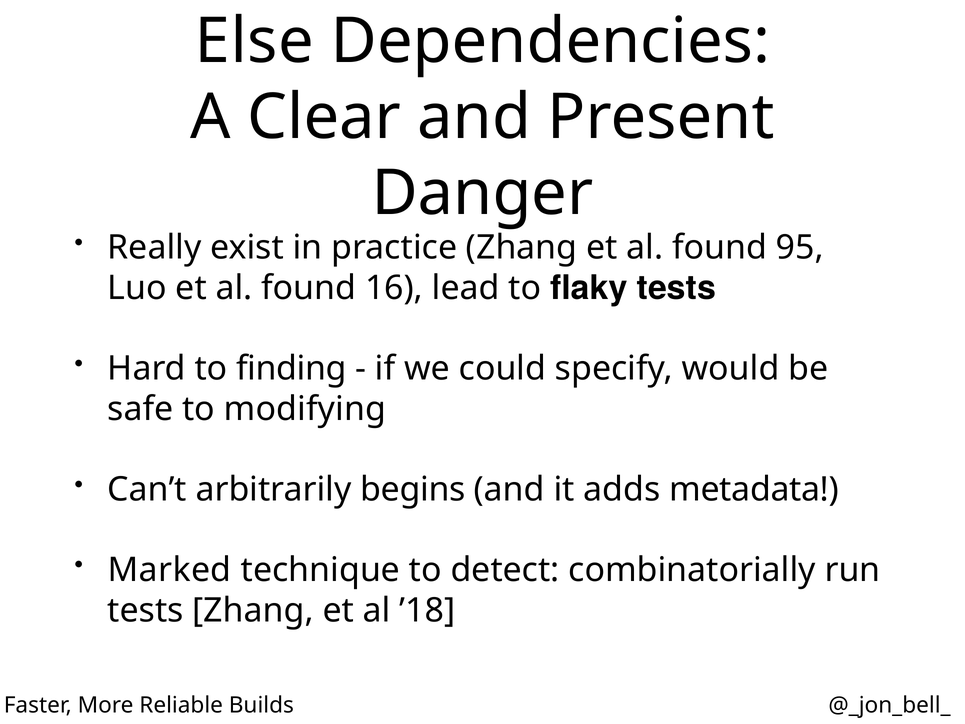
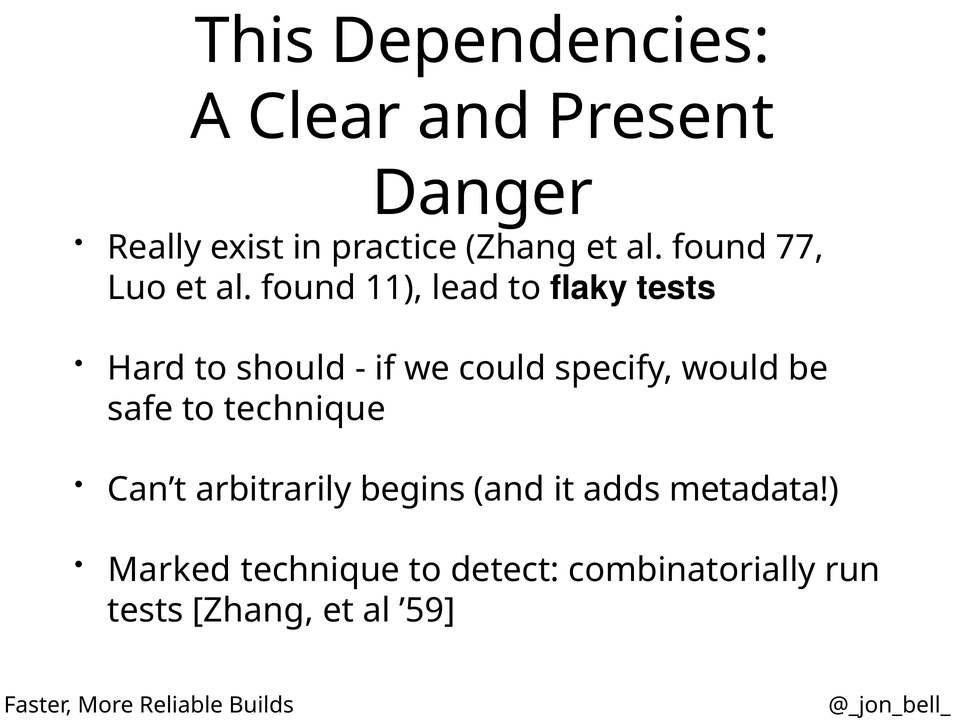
Else: Else -> This (255, 42)
95: 95 -> 77 (800, 247)
16: 16 -> 11 (394, 288)
finding: finding -> should (291, 368)
to modifying: modifying -> technique (305, 409)
’18: ’18 -> ’59 (427, 610)
